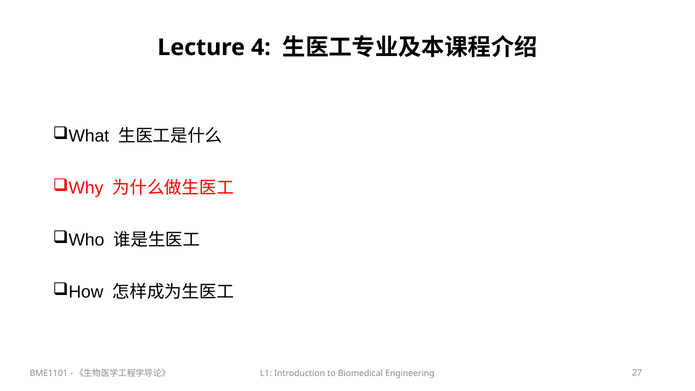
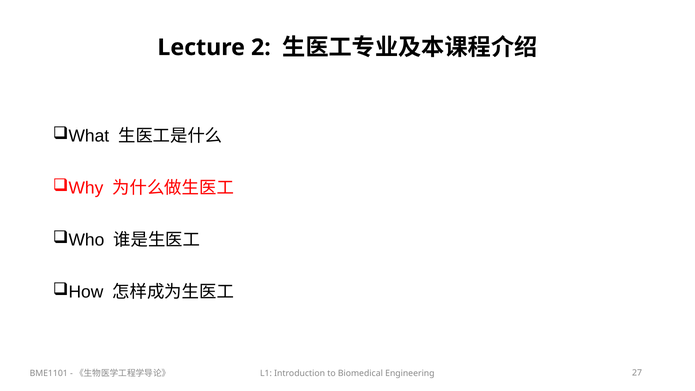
4: 4 -> 2 (261, 47)
